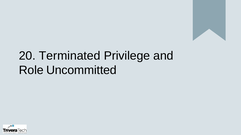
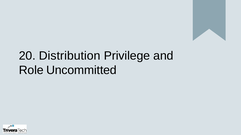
Terminated: Terminated -> Distribution (70, 56)
